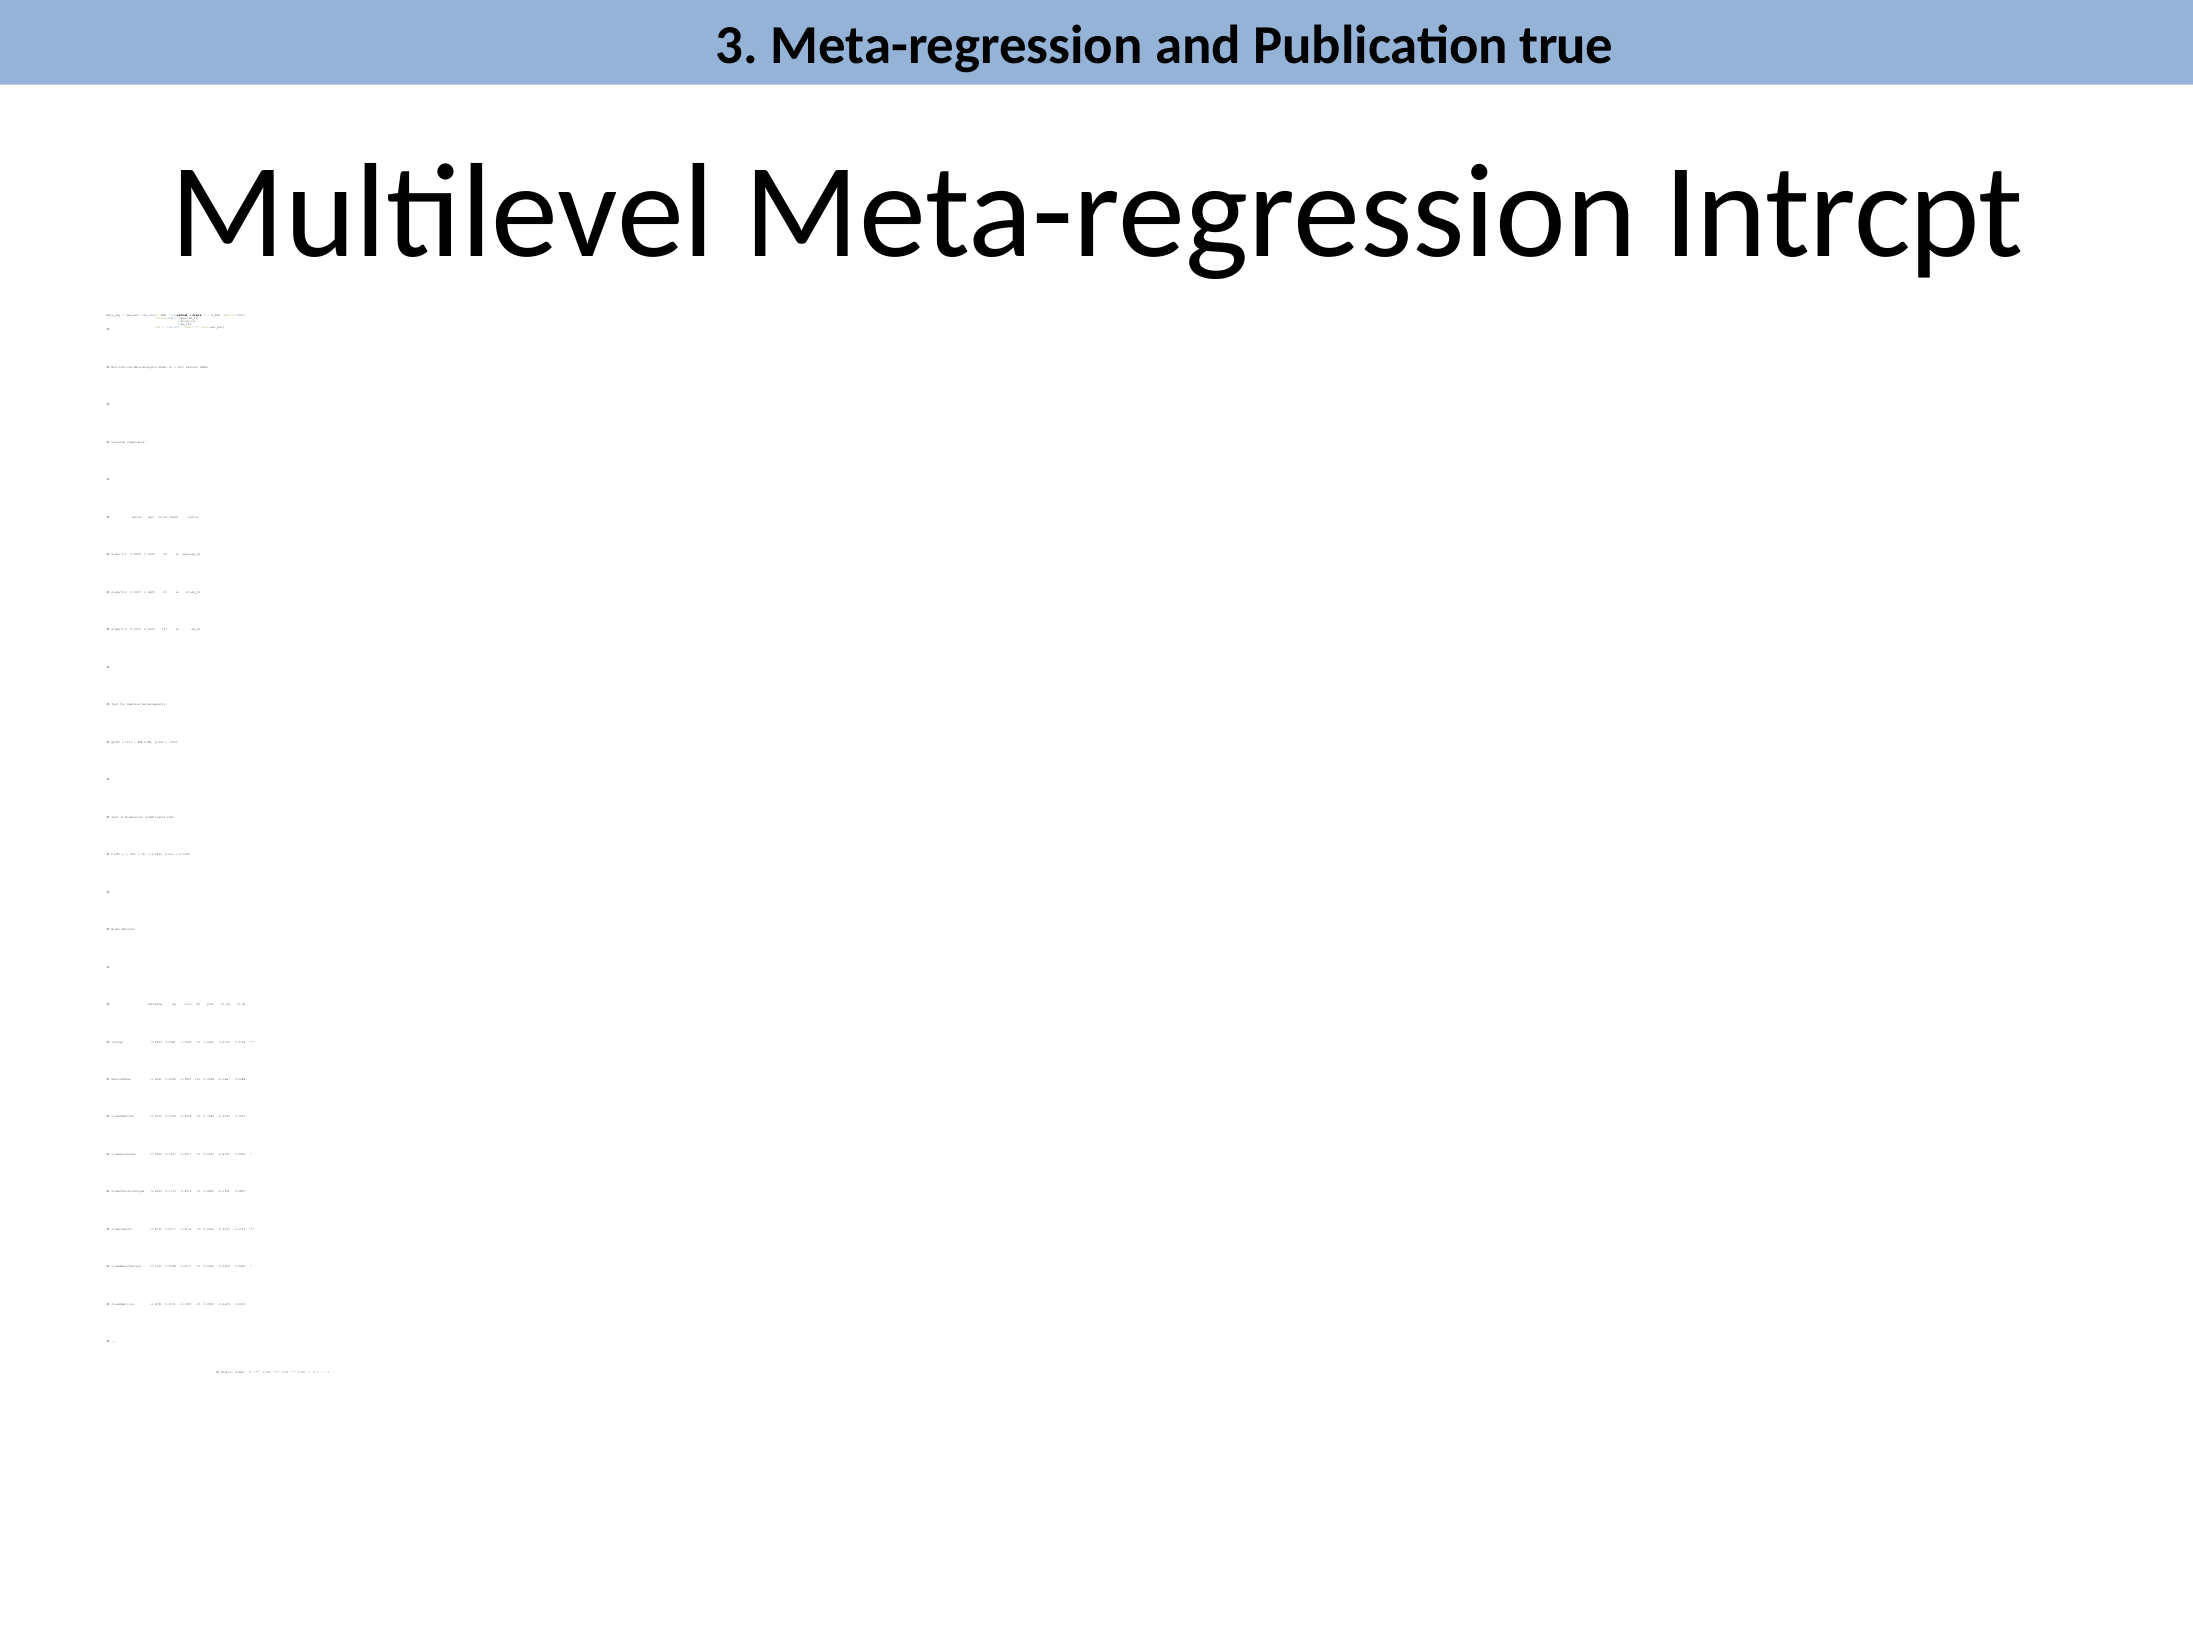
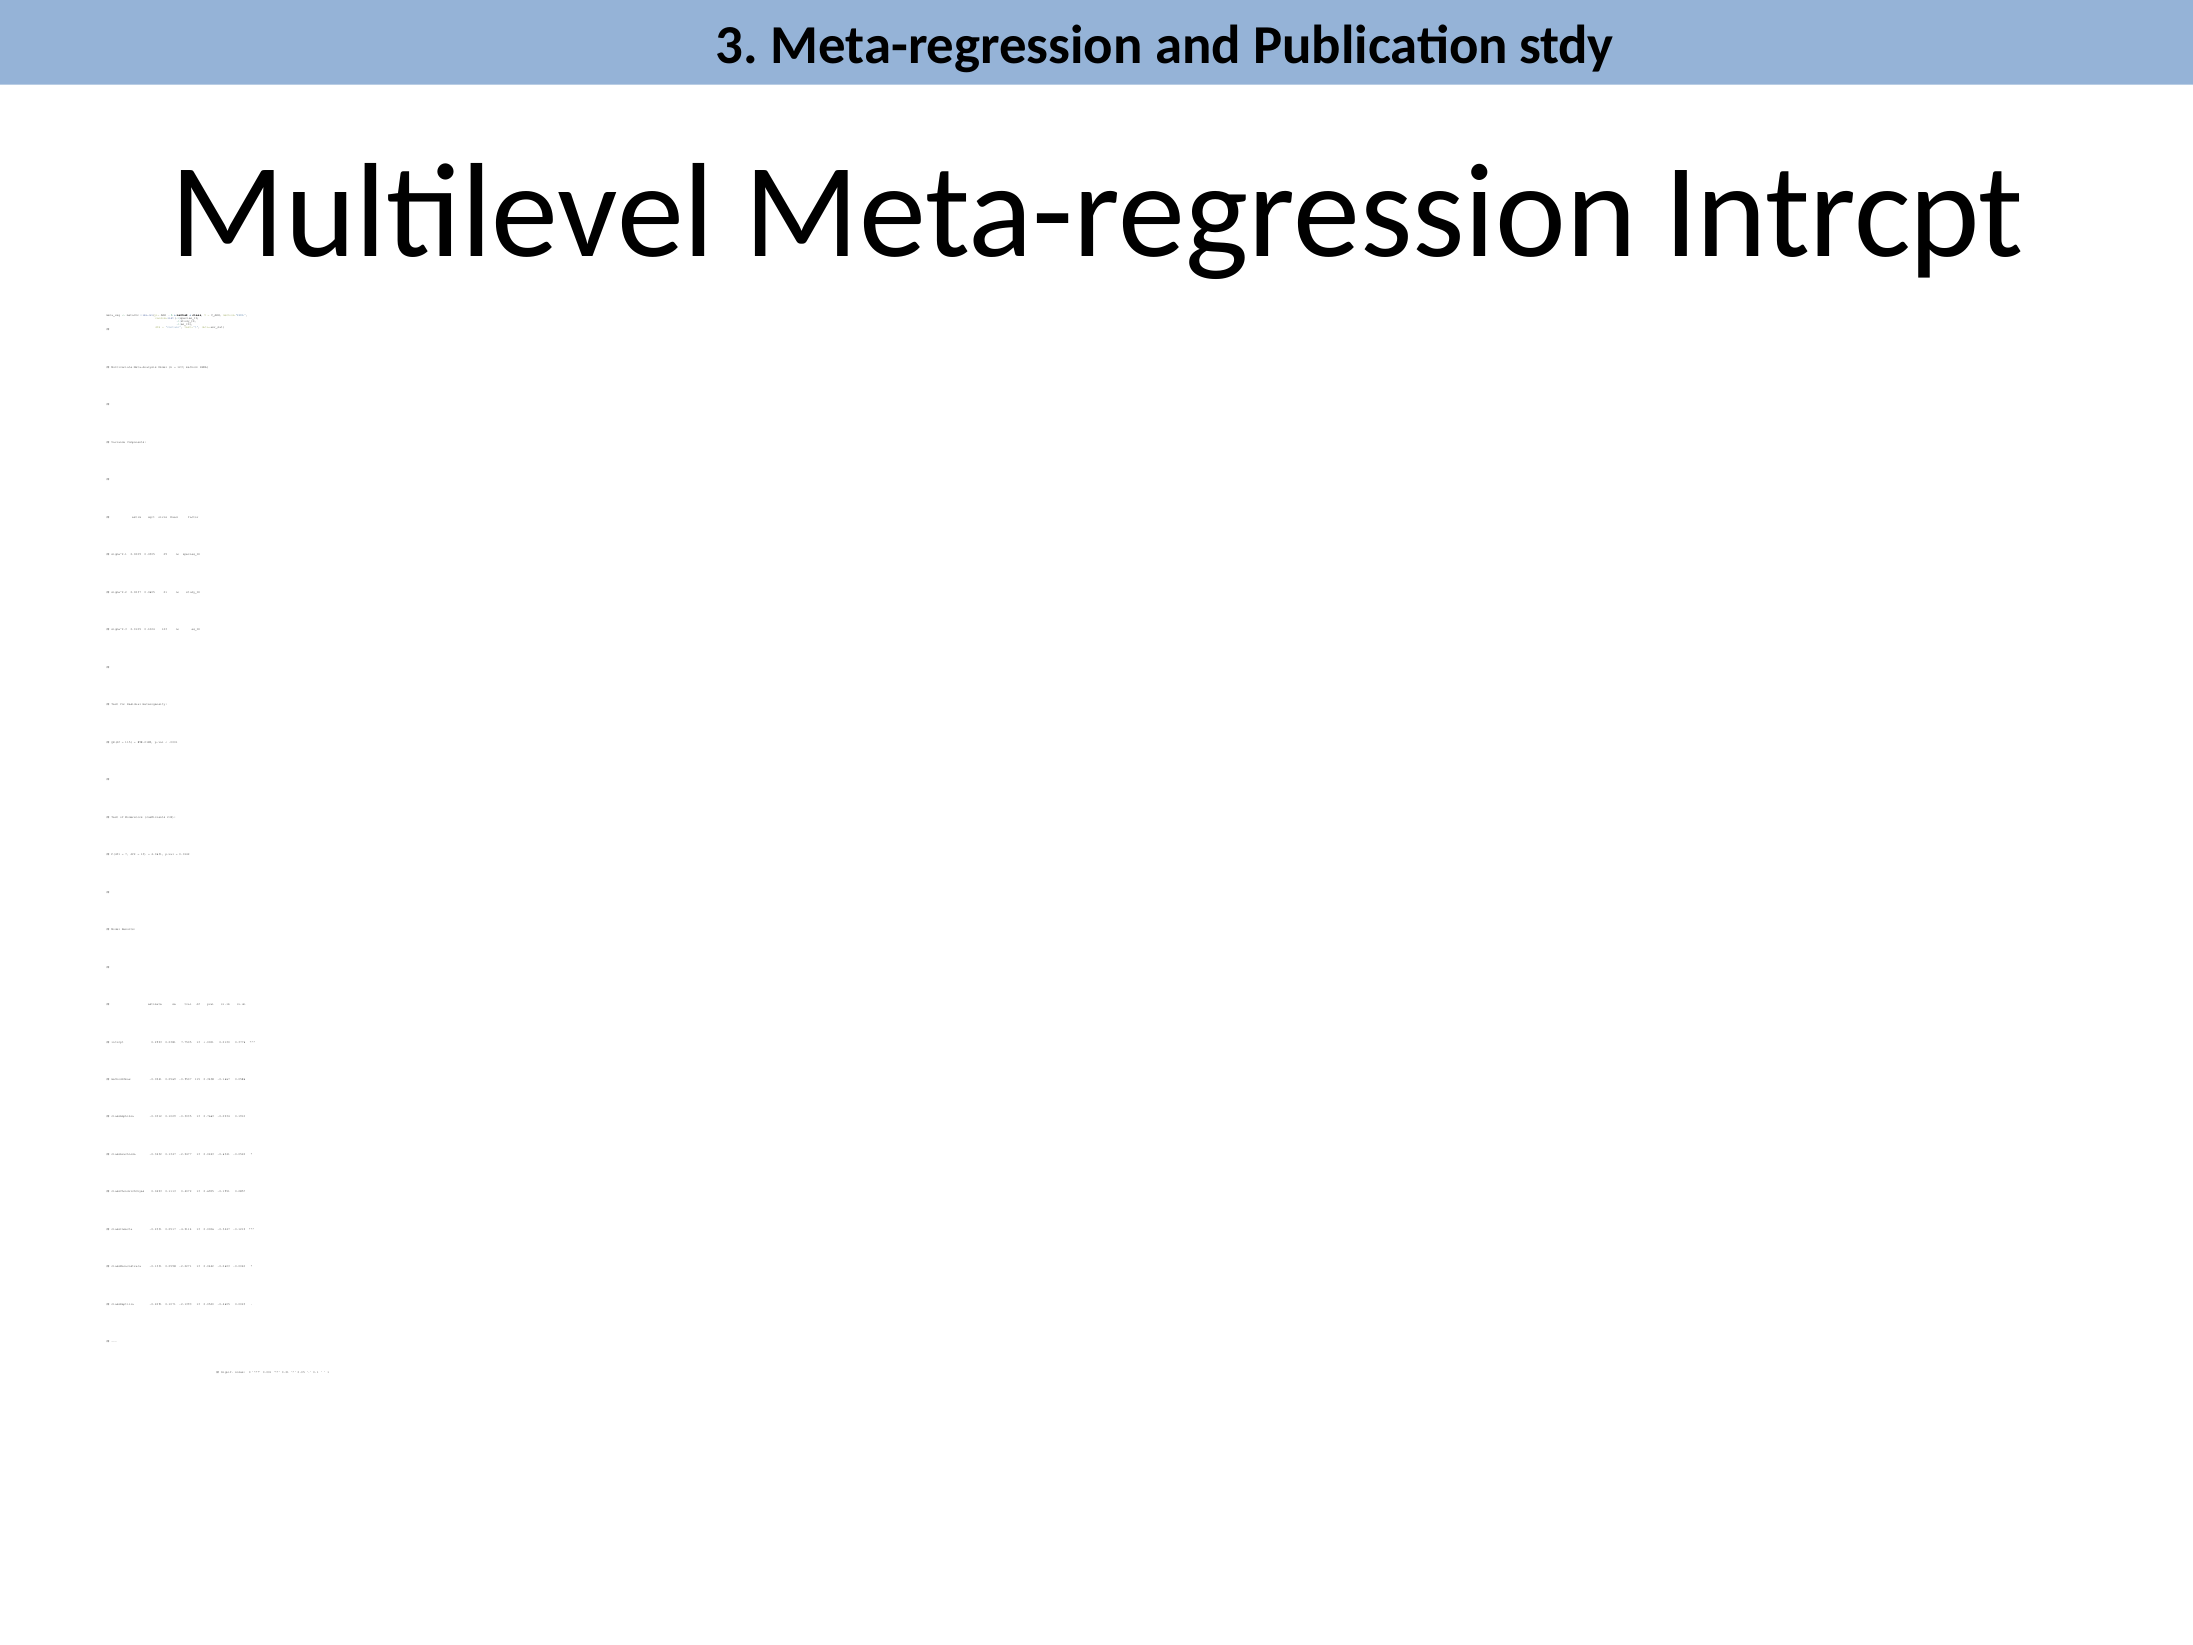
true: true -> stdy (1567, 45)
